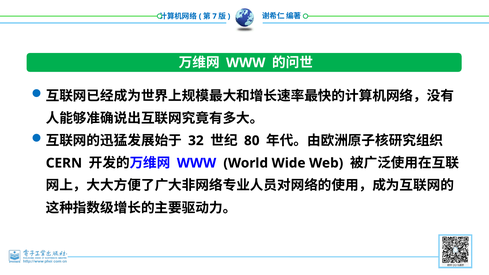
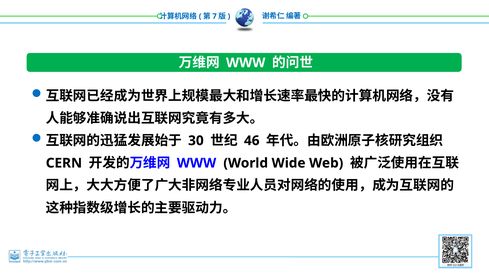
32: 32 -> 30 (196, 141)
80: 80 -> 46 (252, 141)
